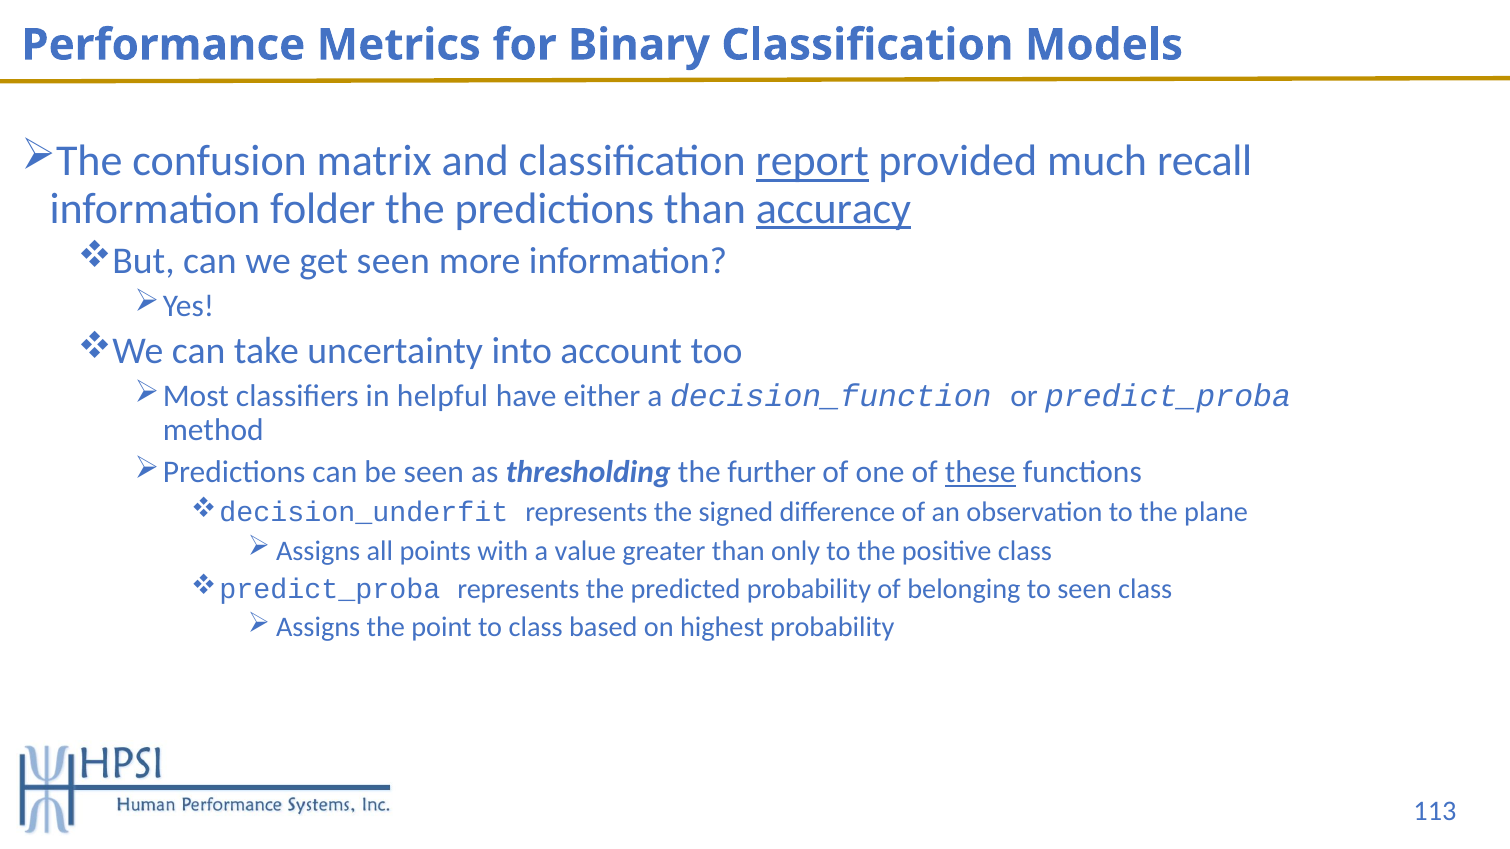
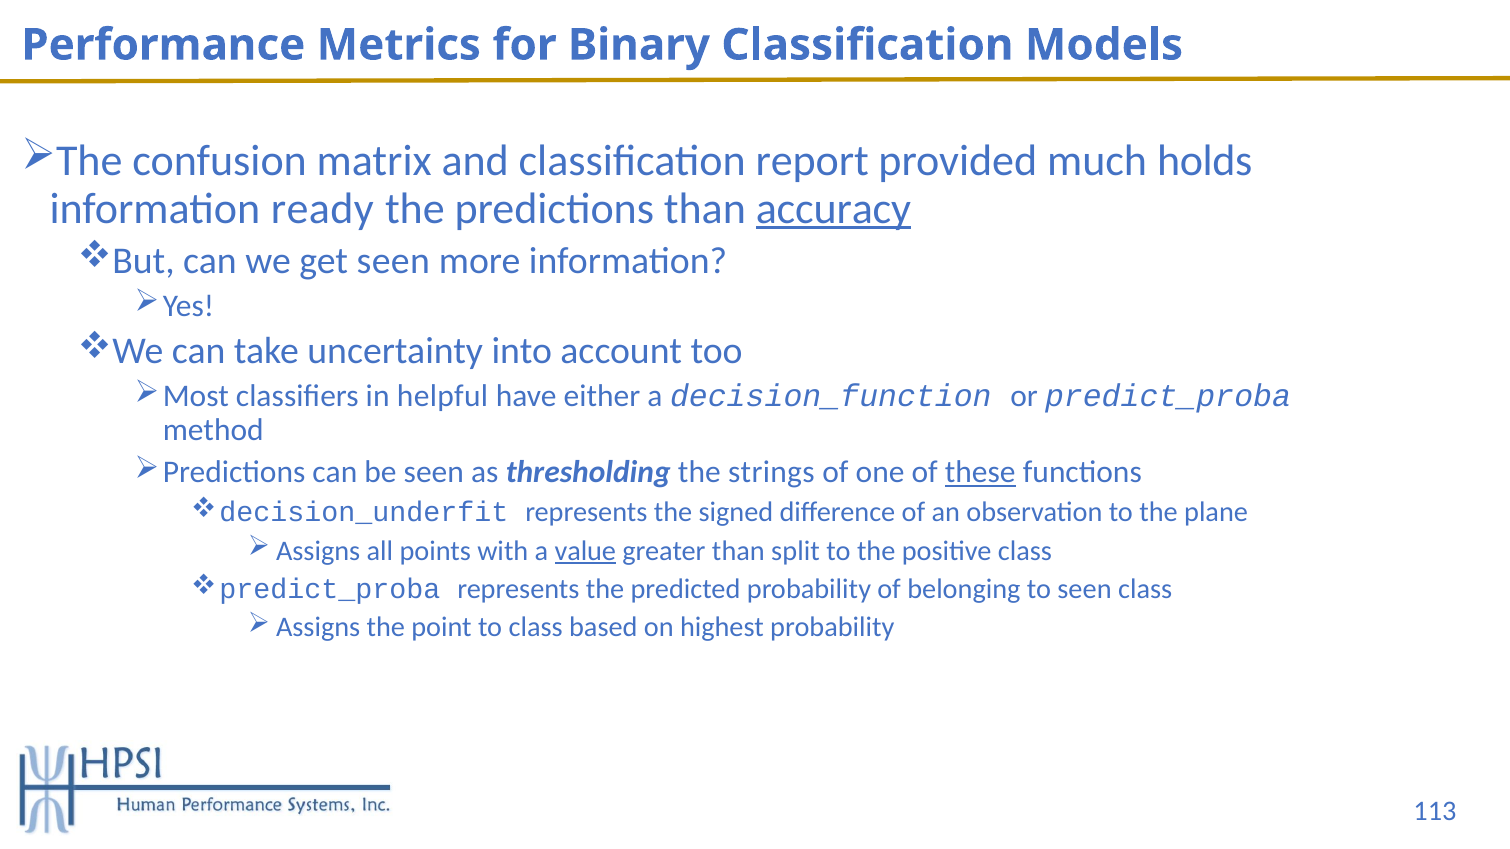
report underline: present -> none (812, 161)
recall: recall -> holds (1205, 161)
folder: folder -> ready (322, 209)
further: further -> strings (771, 472)
value underline: none -> present (585, 551)
only: only -> split (796, 551)
